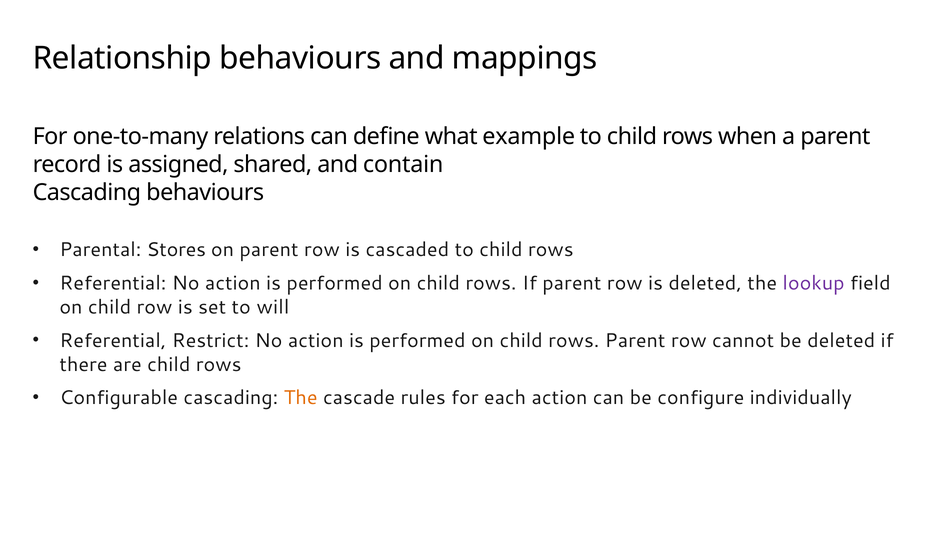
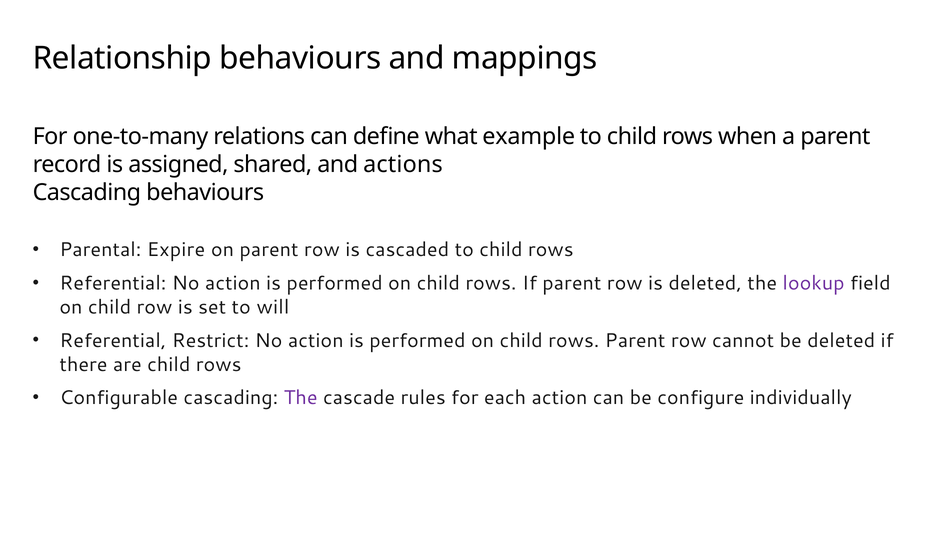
contain: contain -> actions (403, 164)
Stores: Stores -> Expire (176, 250)
The colour: orange -> purple (301, 398)
